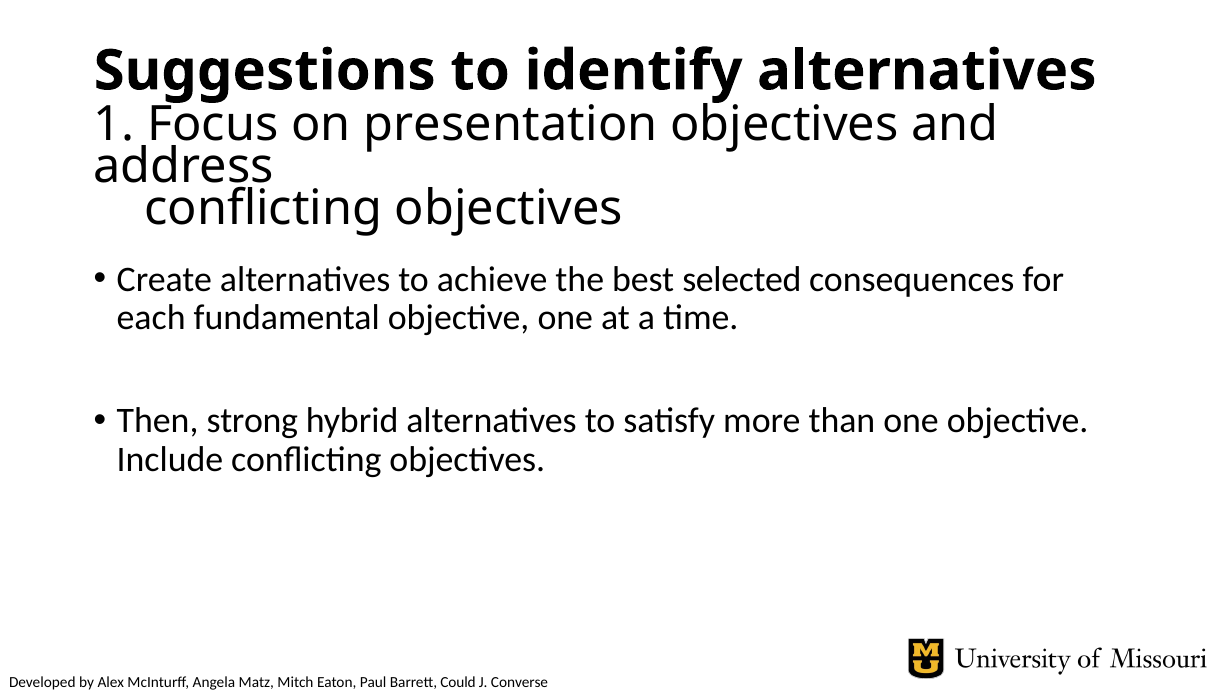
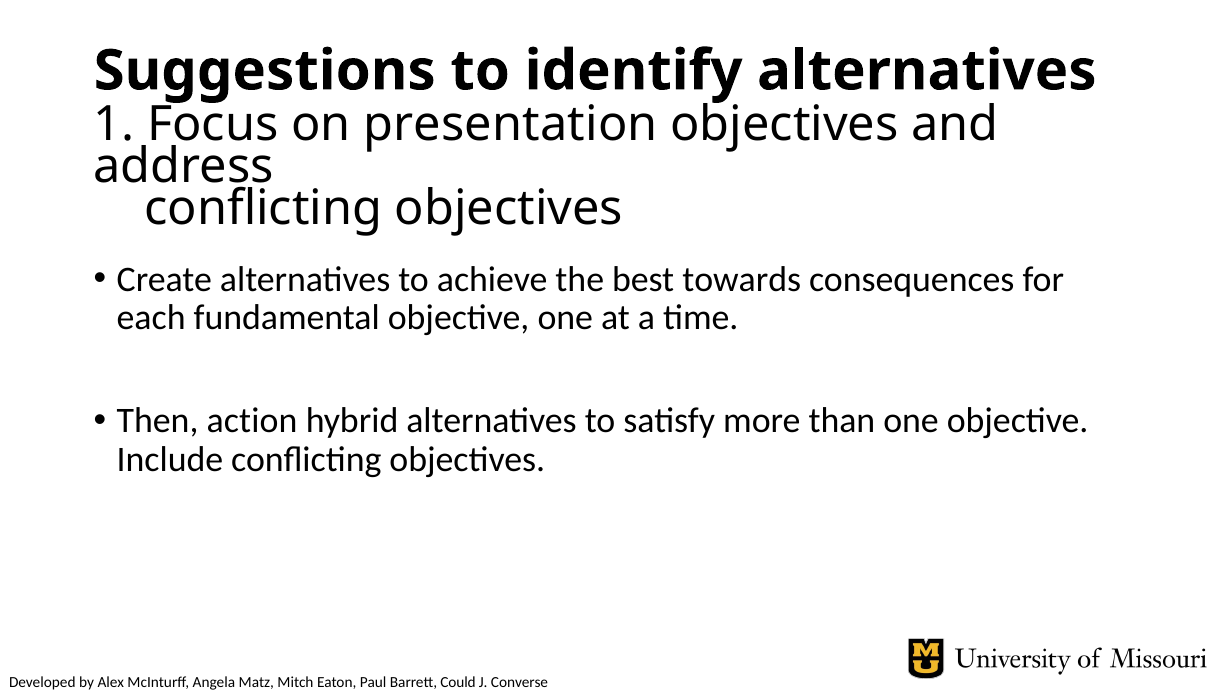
selected: selected -> towards (742, 279)
strong: strong -> action (252, 421)
